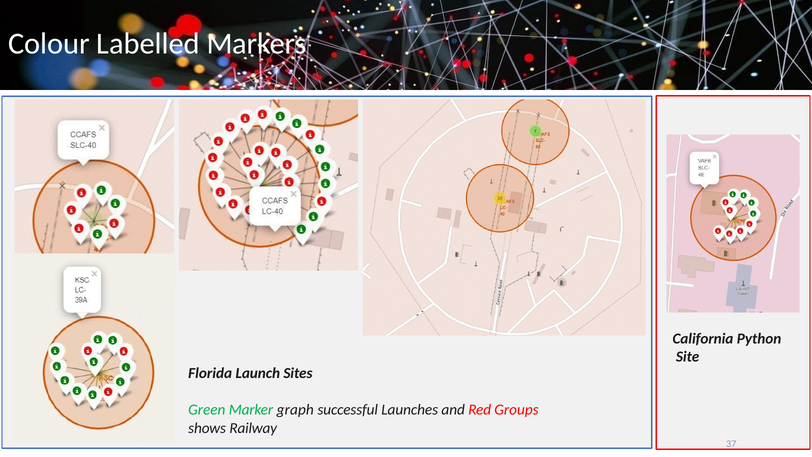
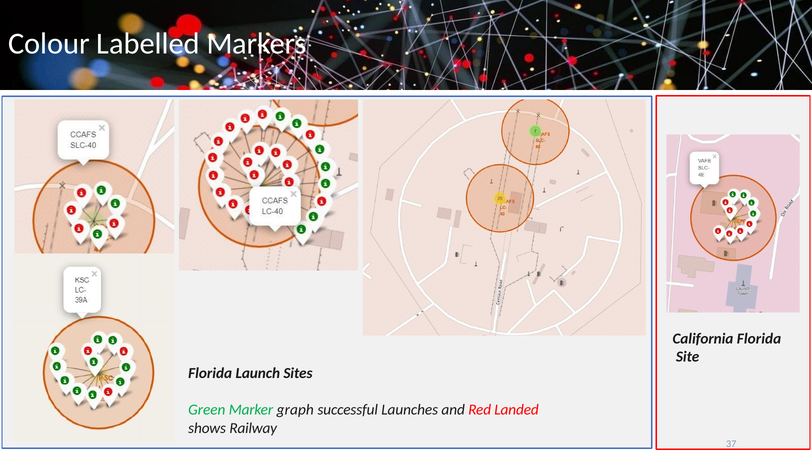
California Python: Python -> Florida (759, 338)
Groups: Groups -> Landed (517, 410)
